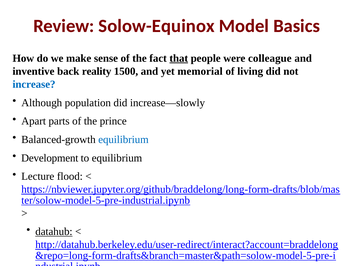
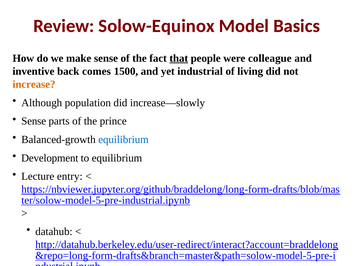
reality: reality -> comes (97, 71)
memorial: memorial -> industrial (200, 71)
increase colour: blue -> orange (34, 84)
Apart: Apart -> Sense (34, 121)
flood: flood -> entry (70, 176)
datahub underline: present -> none (54, 231)
